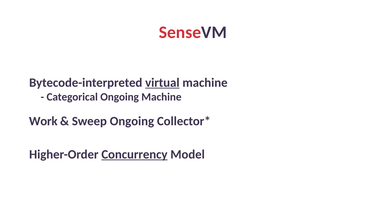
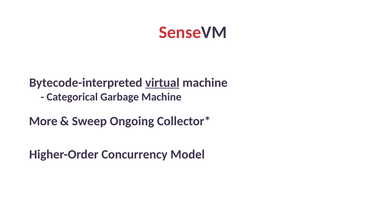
Categorical Ongoing: Ongoing -> Garbage (120, 97)
Work: Work -> More (43, 121)
Concurrency underline: present -> none (134, 154)
